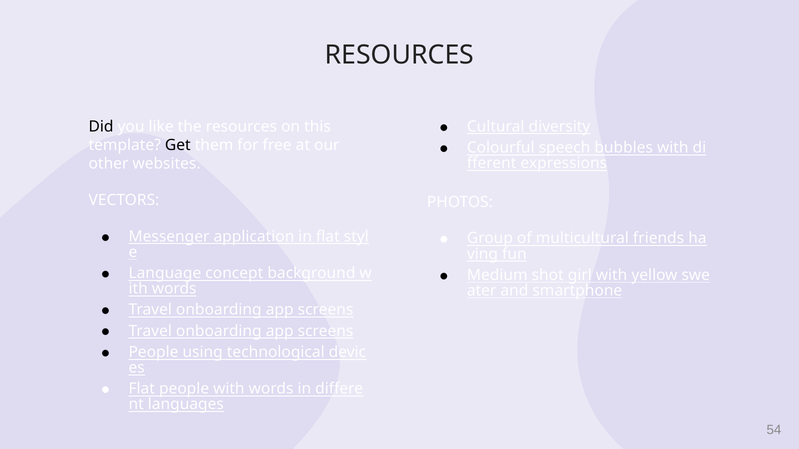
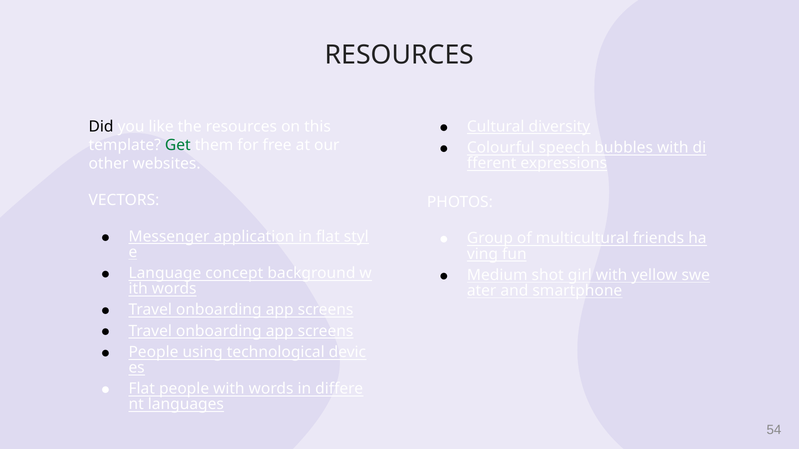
Get colour: black -> green (178, 145)
